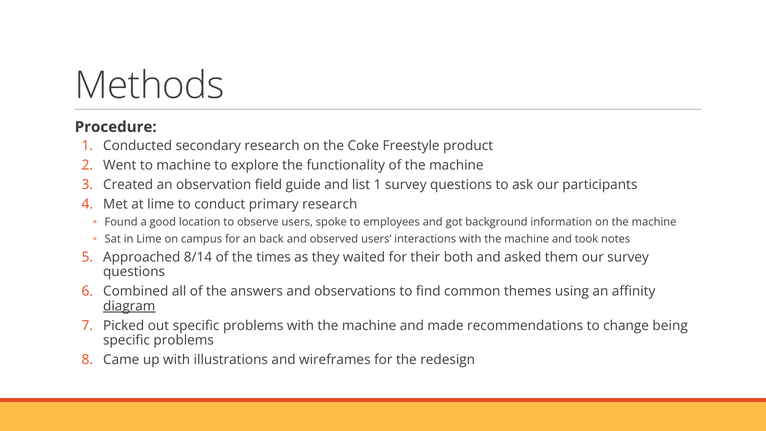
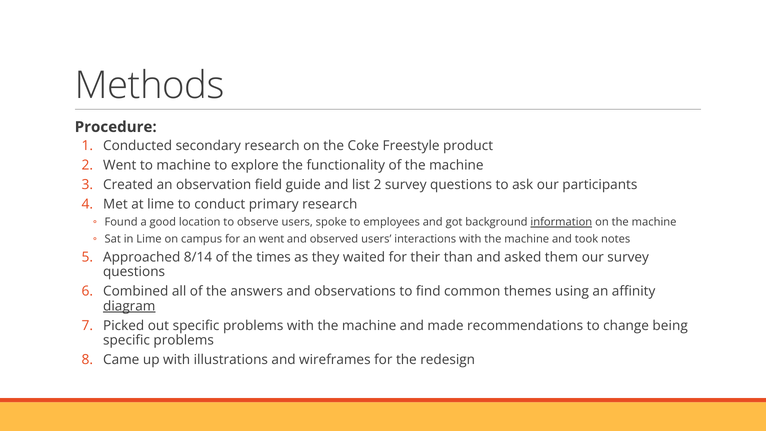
list 1: 1 -> 2 (378, 185)
information underline: none -> present (561, 222)
an back: back -> went (272, 239)
both: both -> than (458, 257)
